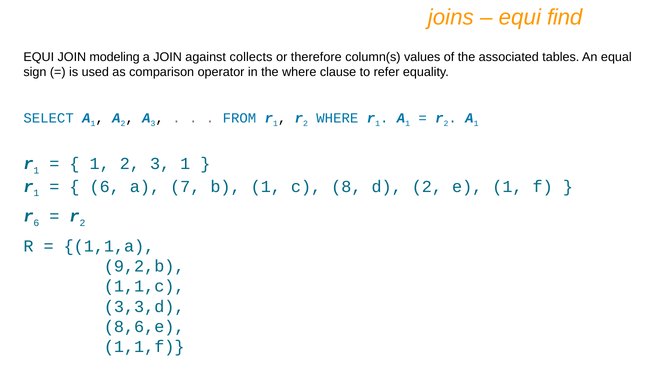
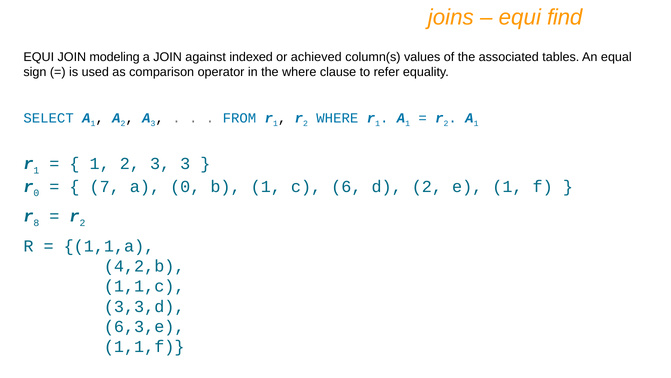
collects: collects -> indexed (251, 57)
therefore: therefore -> achieved (316, 57)
3 1: 1 -> 3 (185, 164)
1: 1 -> 0 (36, 193)
6: 6 -> 7 (105, 186)
a 7: 7 -> 0 (185, 186)
8: 8 -> 6 (346, 186)
r 6: 6 -> 8 (36, 223)
9,2,b: 9,2,b -> 4,2,b (144, 266)
8,6,e: 8,6,e -> 6,3,e (144, 326)
